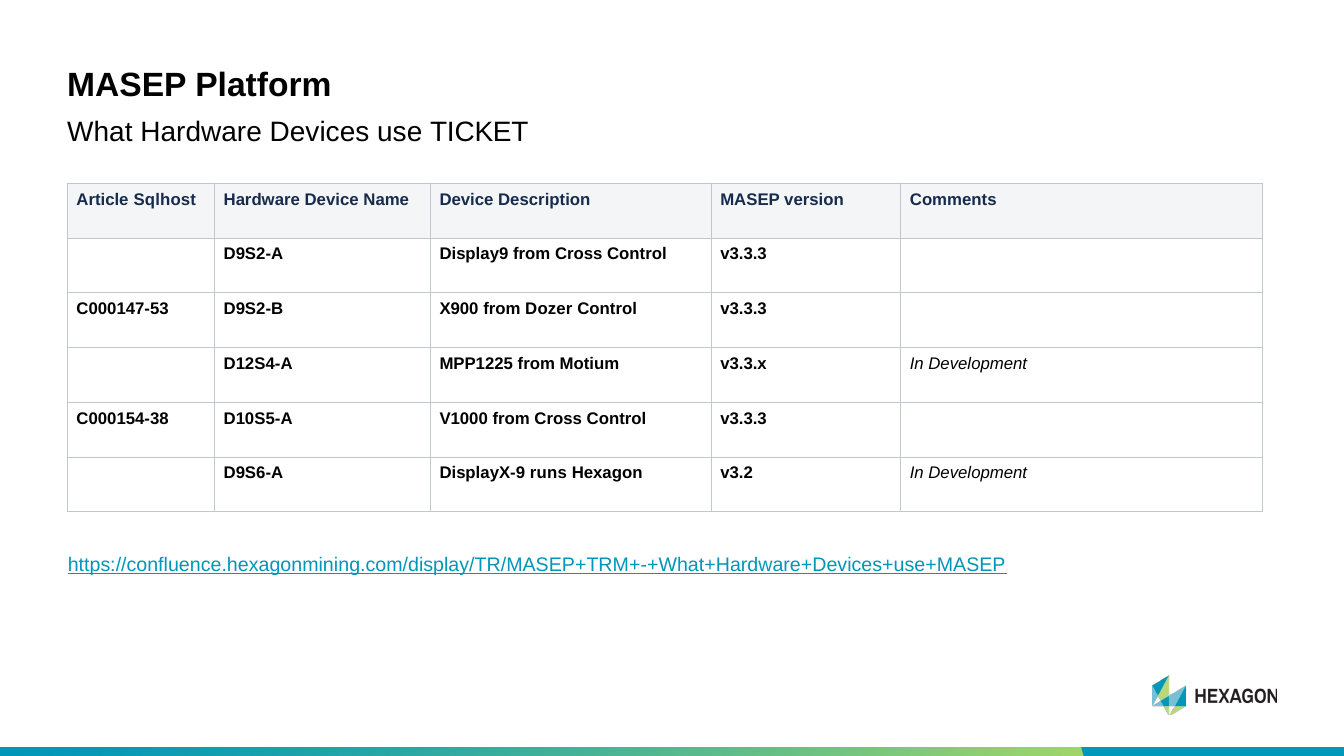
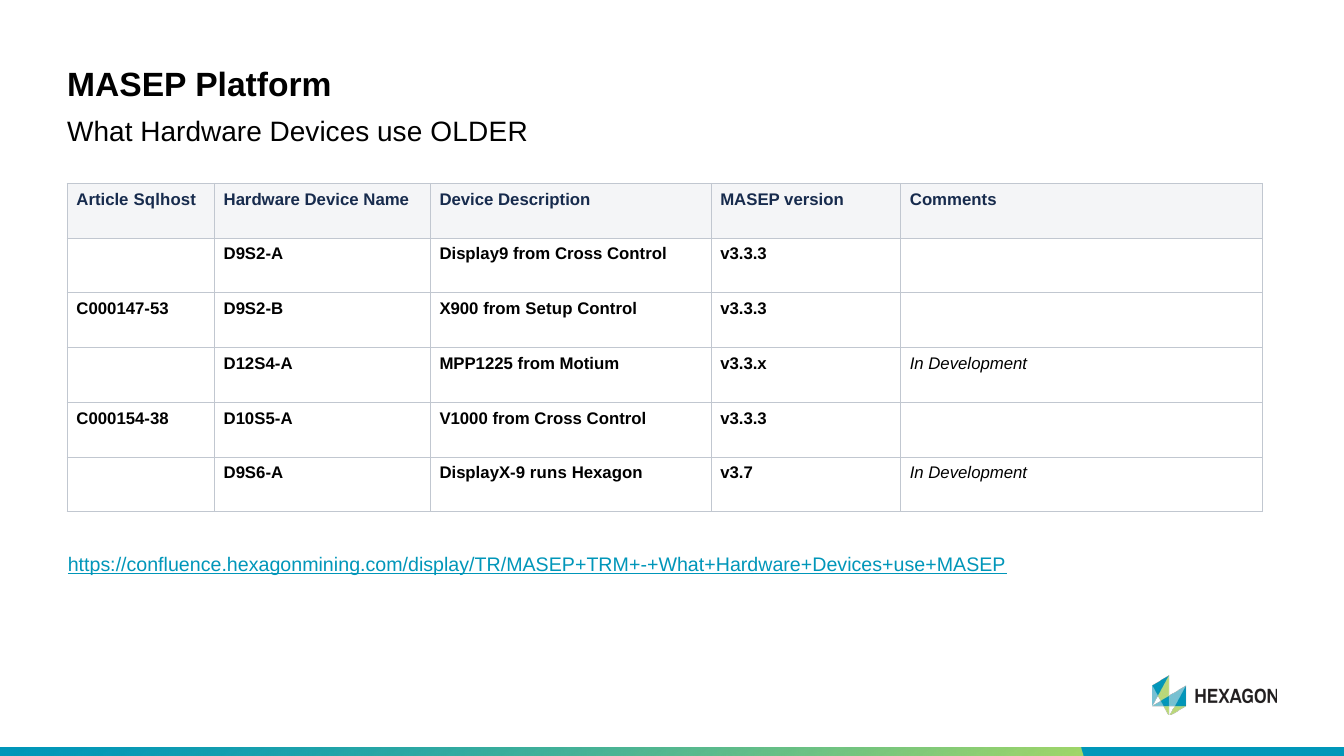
TICKET: TICKET -> OLDER (479, 132)
Dozer: Dozer -> Setup (549, 309)
v3.2: v3.2 -> v3.7 (737, 473)
